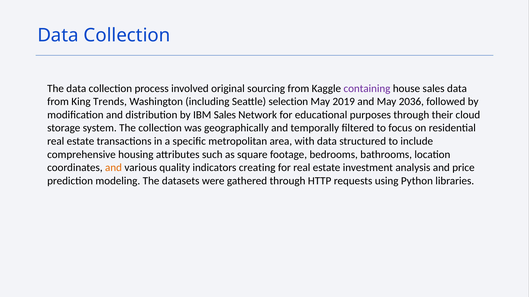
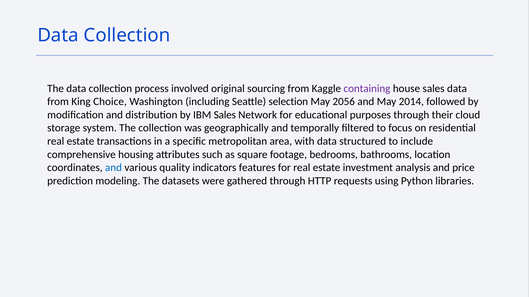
Trends: Trends -> Choice (110, 102)
2019: 2019 -> 2056 (344, 102)
2036: 2036 -> 2014 (411, 102)
and colour: orange -> blue (114, 168)
creating: creating -> features (257, 168)
